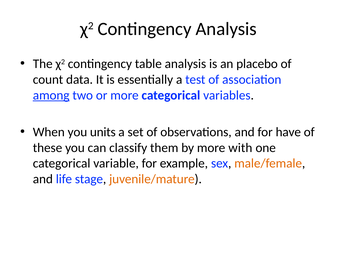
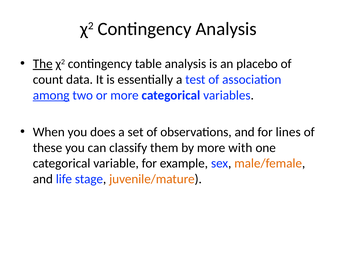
The underline: none -> present (43, 64)
units: units -> does (103, 132)
have: have -> lines (288, 132)
